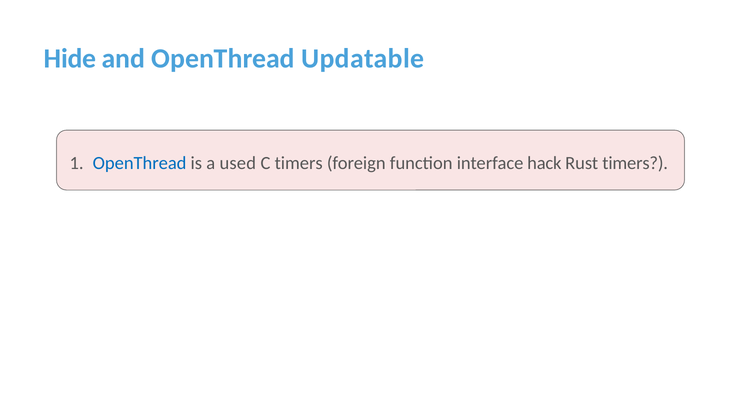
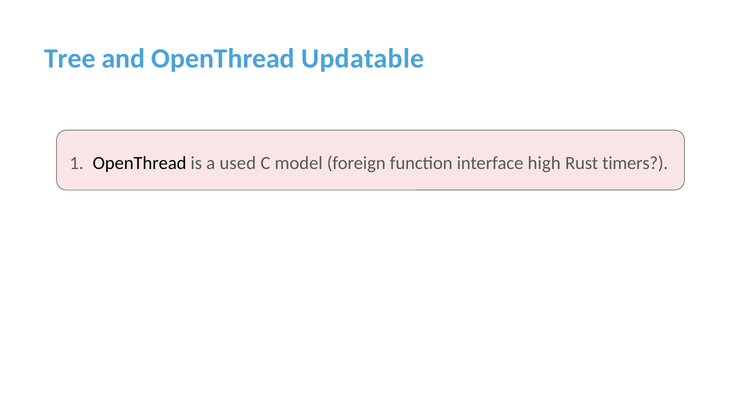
Hide: Hide -> Tree (70, 58)
OpenThread colour: blue -> black (140, 163)
C timers: timers -> model (299, 163)
hack: hack -> high (544, 163)
